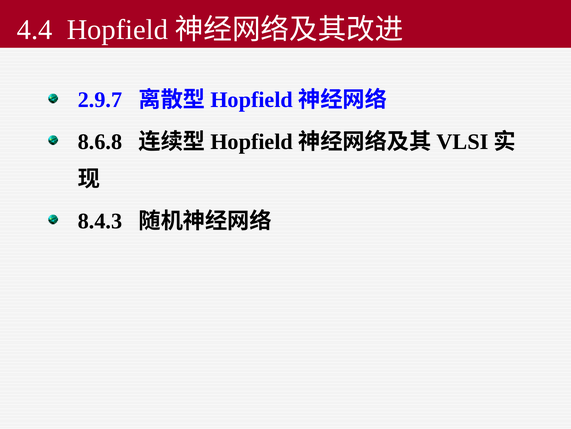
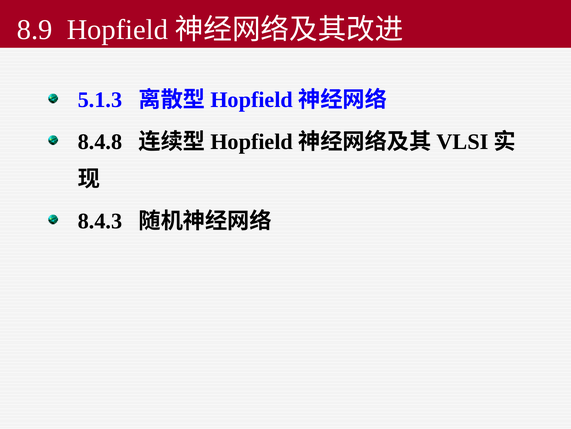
4.4: 4.4 -> 8.9 (35, 30)
2.9.7: 2.9.7 -> 5.1.3 (100, 100)
8.6.8: 8.6.8 -> 8.4.8 (100, 142)
